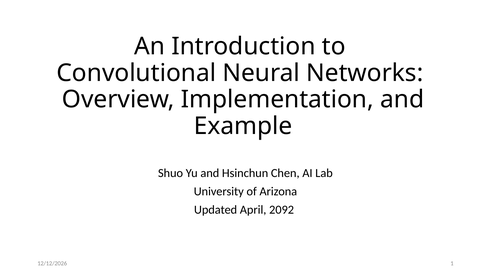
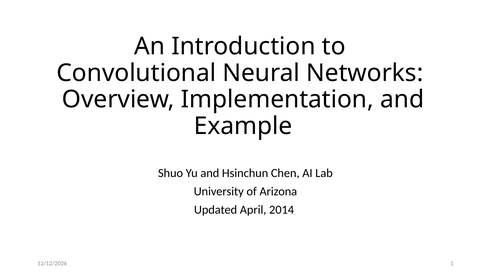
2092: 2092 -> 2014 (282, 210)
